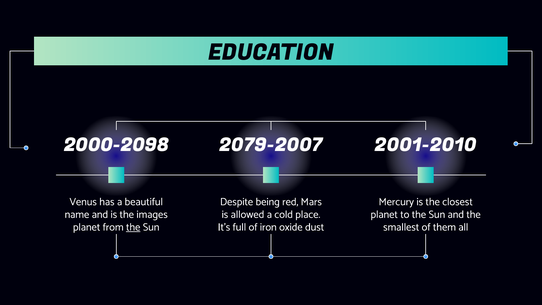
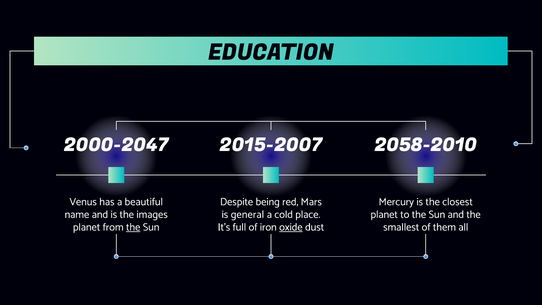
2000-2098: 2000-2098 -> 2000-2047 (116, 145)
2079-2007: 2079-2007 -> 2015-2007 (271, 145)
2001-2010: 2001-2010 -> 2058-2010 (426, 145)
allowed: allowed -> general (247, 214)
oxide underline: none -> present (291, 227)
